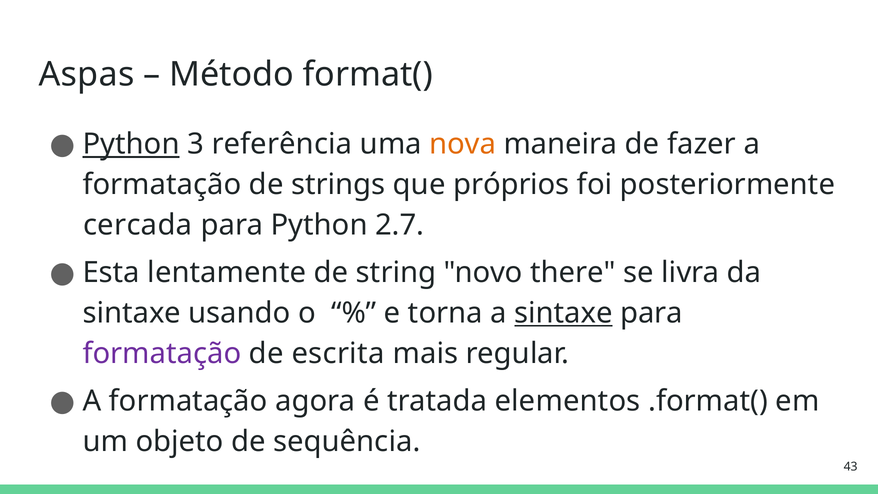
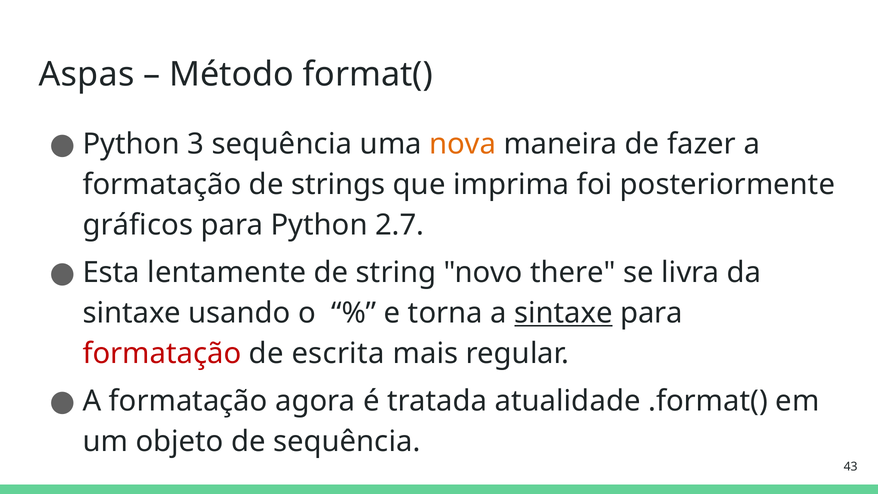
Python underline: present -> none (131, 144)
3 referência: referência -> sequência (282, 144)
próprios: próprios -> imprima (511, 185)
cercada: cercada -> gráficos (138, 225)
formatação colour: purple -> red (162, 353)
elementos: elementos -> atualidade (568, 401)
